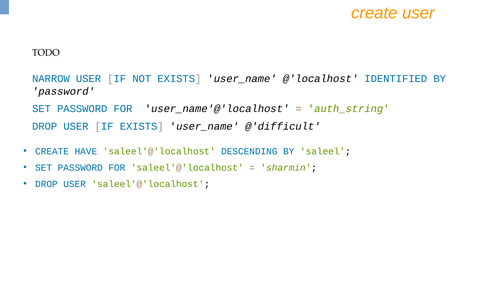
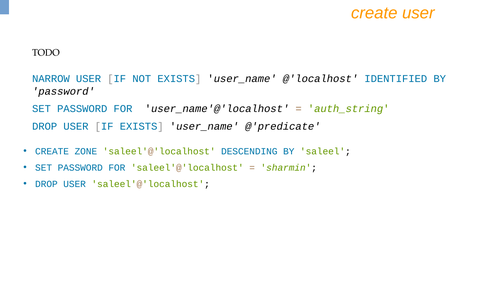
@'difficult: @'difficult -> @'predicate (283, 126)
HAVE: HAVE -> ZONE (86, 151)
